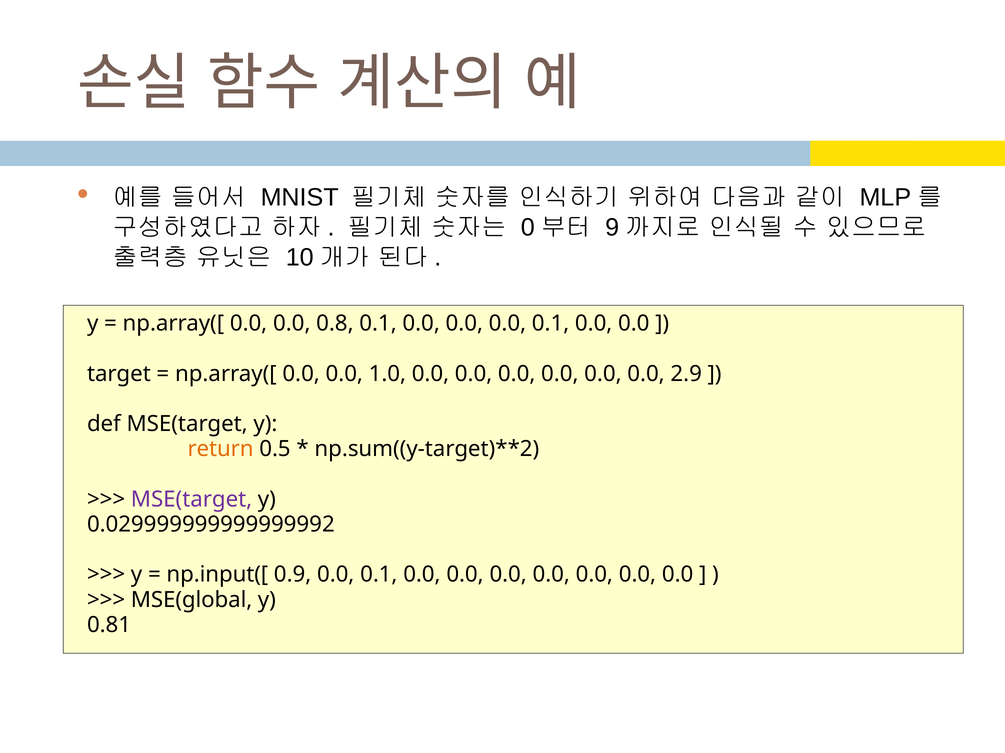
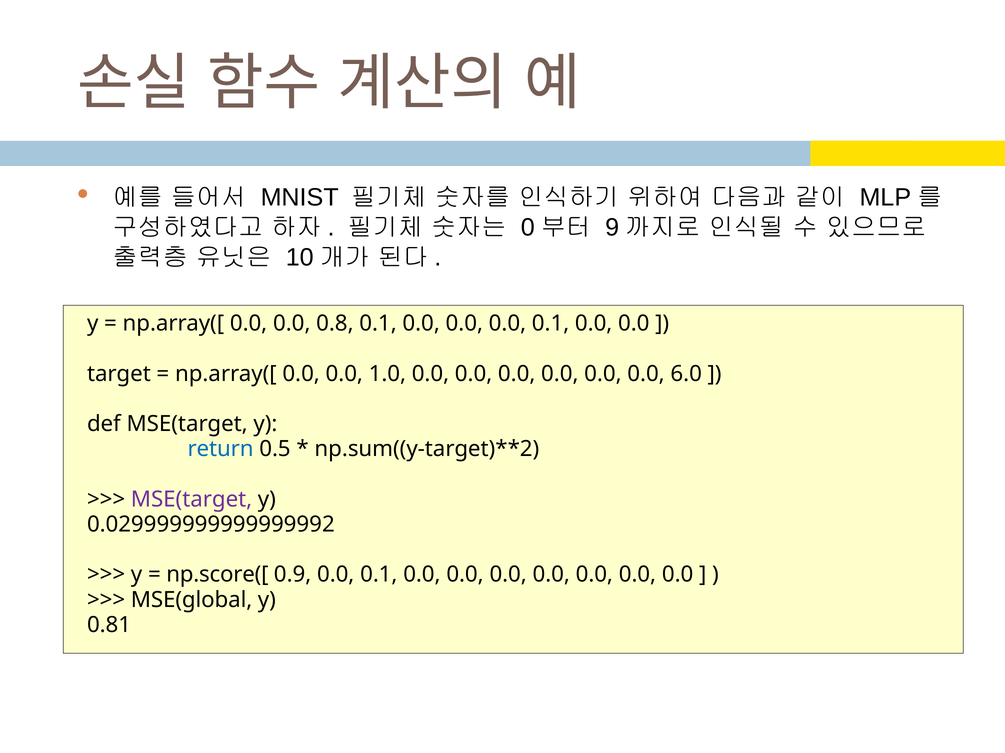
2.9: 2.9 -> 6.0 (686, 374)
return colour: orange -> blue (221, 450)
np.input([: np.input([ -> np.score([ (217, 575)
